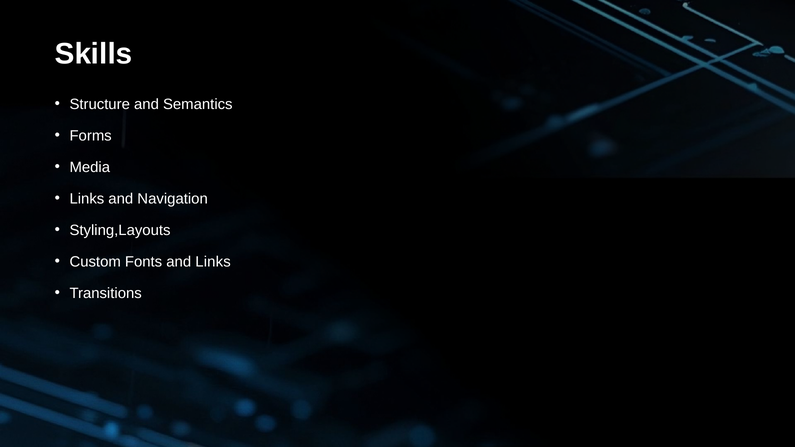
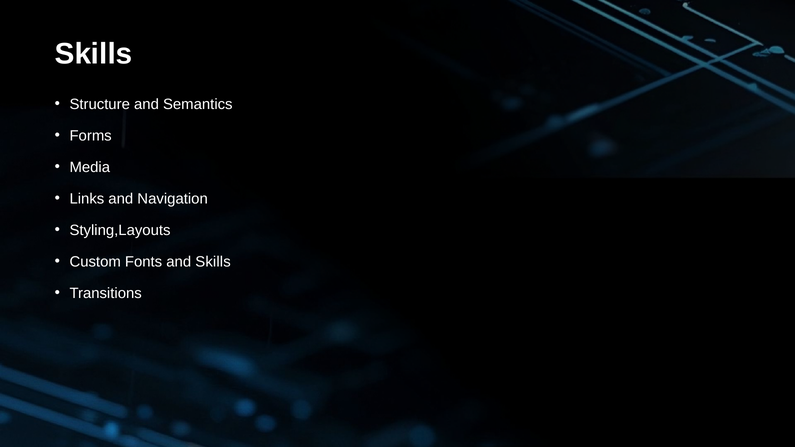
and Links: Links -> Skills (213, 262)
